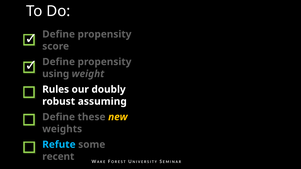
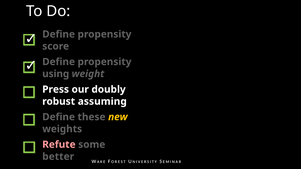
Rules: Rules -> Press (56, 90)
Refute colour: light blue -> pink (59, 145)
recent: recent -> better (58, 157)
